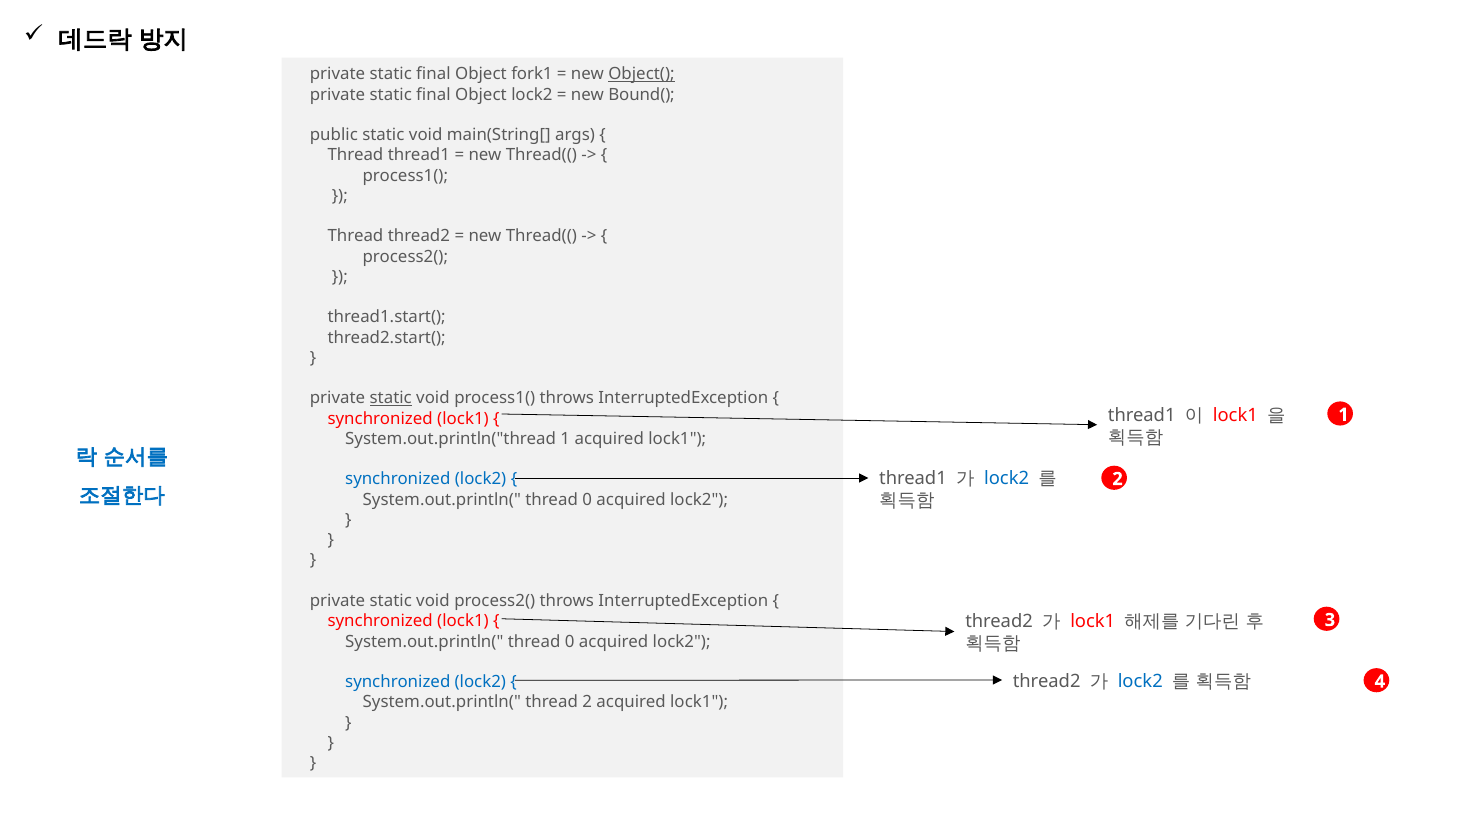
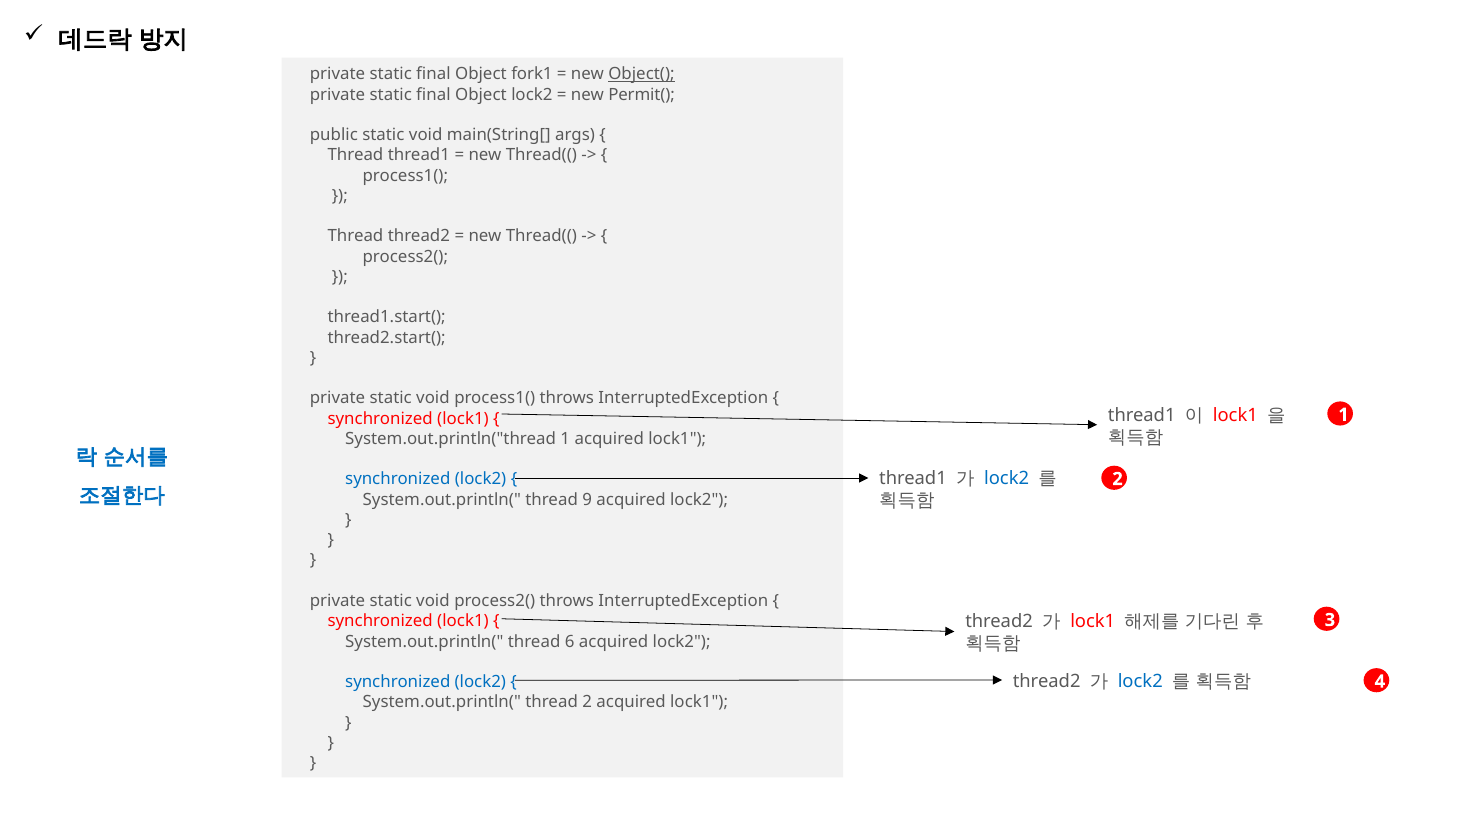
Bound(: Bound( -> Permit( (642, 95)
static underline: present -> none (391, 398)
0: 0 -> 9 (587, 500)
0: 0 -> 6 (570, 641)
